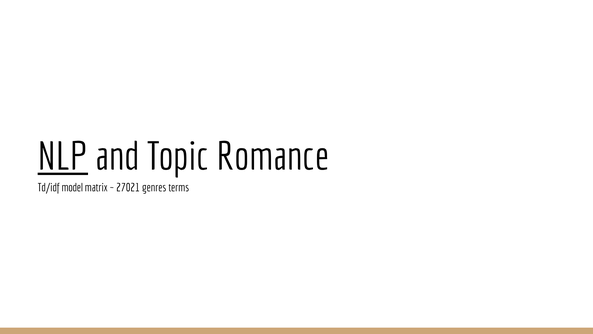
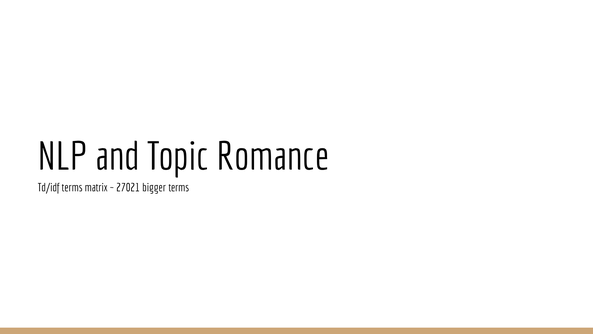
NLP underline: present -> none (63, 157)
Td/idf model: model -> terms (72, 187)
genres: genres -> bigger (154, 187)
